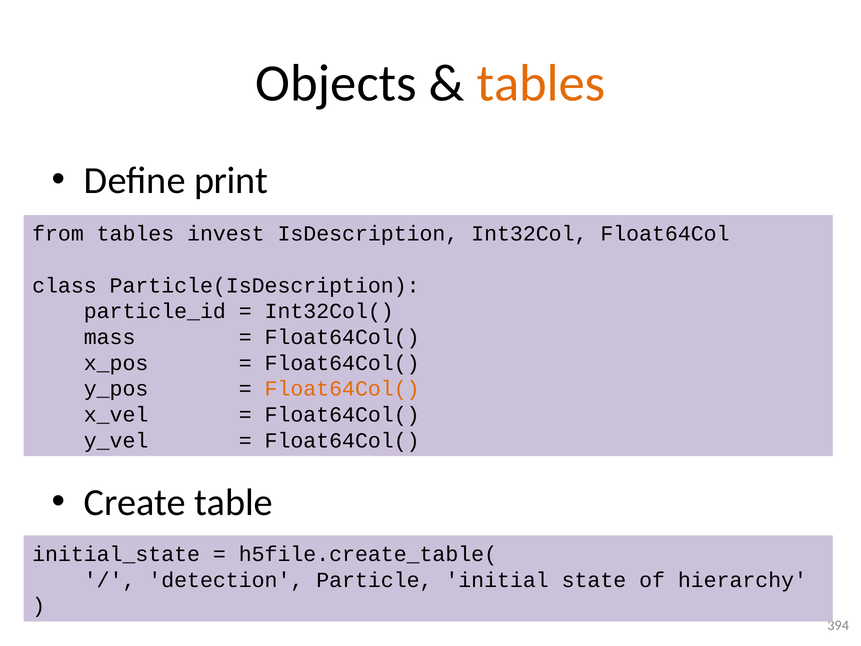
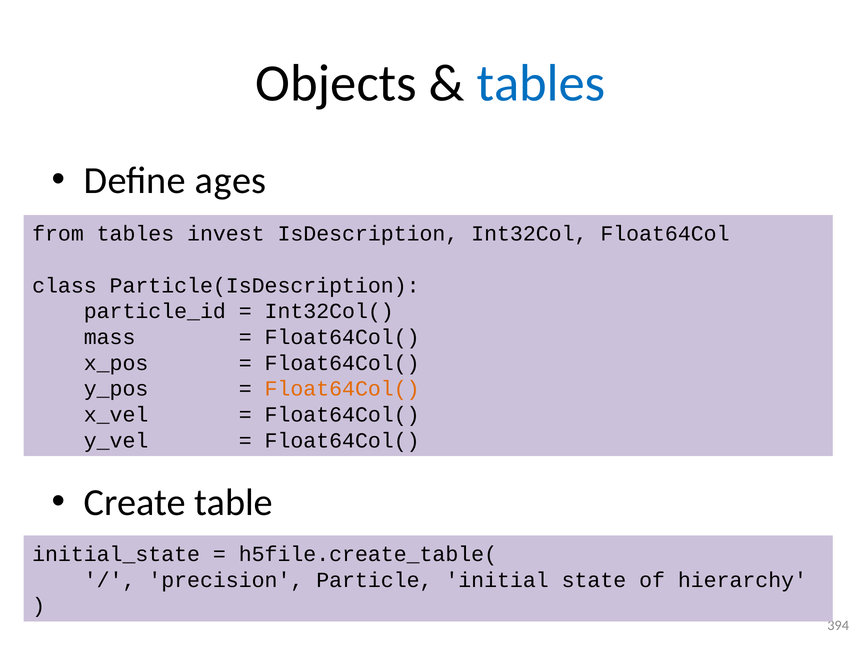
tables colour: orange -> blue (541, 83)
print: print -> ages (231, 181)
detection: detection -> precision (226, 580)
